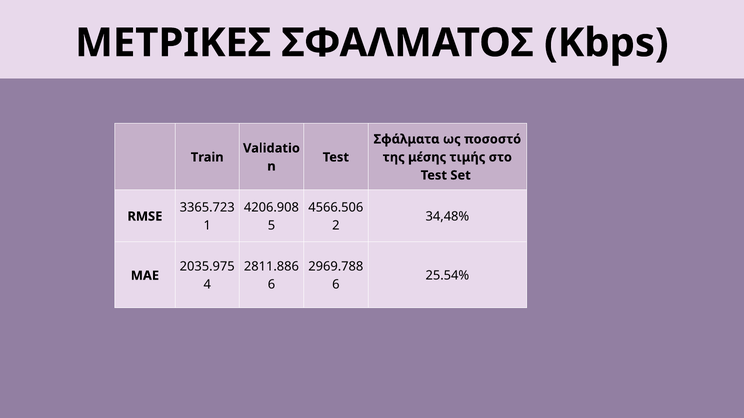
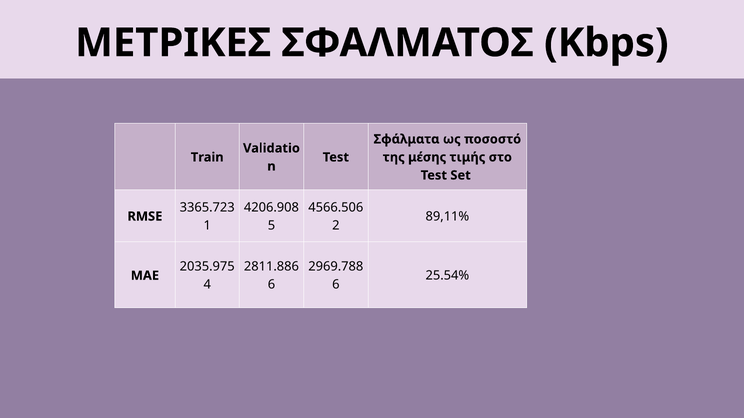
34,48%: 34,48% -> 89,11% (447, 217)
